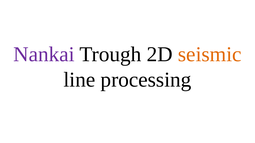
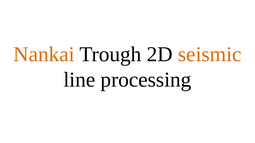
Nankai colour: purple -> orange (44, 54)
